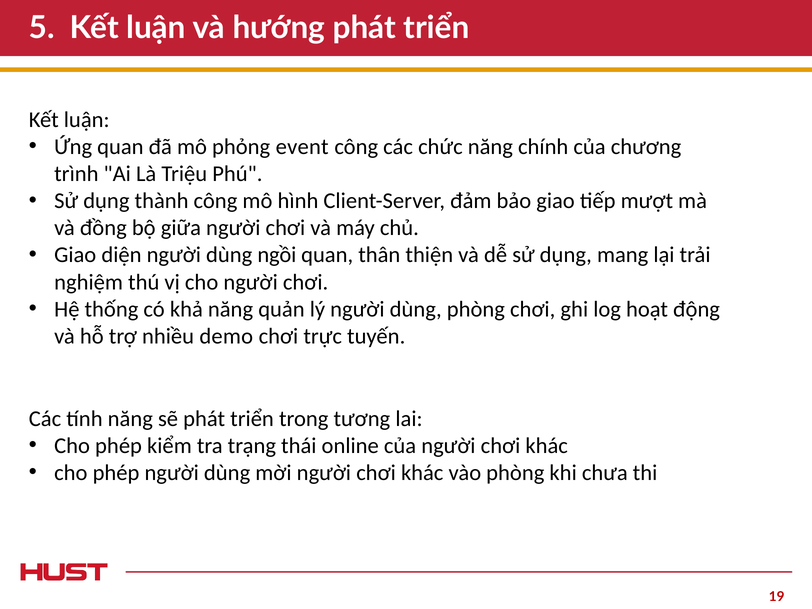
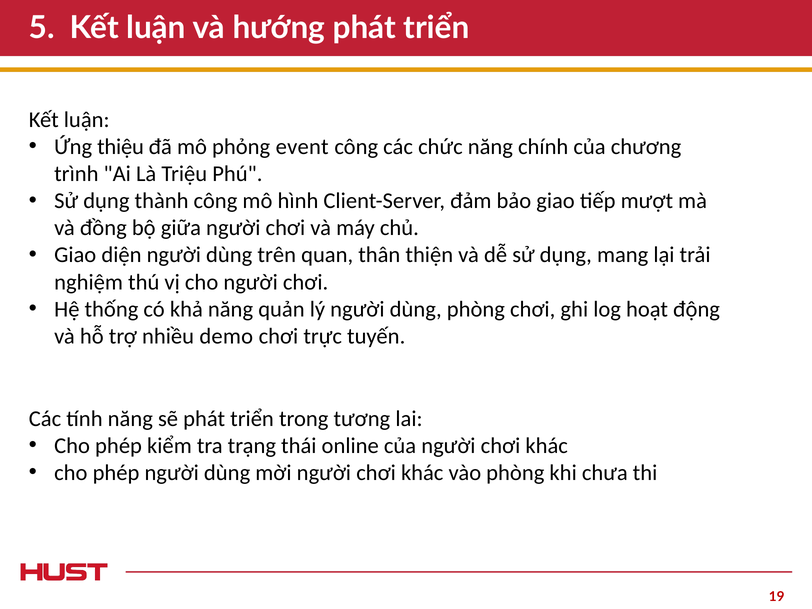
Ứng quan: quan -> thiệu (121, 147)
ngồi: ngồi -> trên (277, 255)
